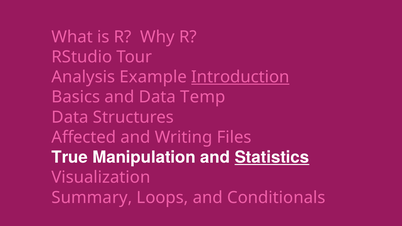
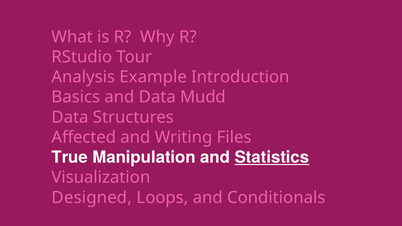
Introduction underline: present -> none (240, 77)
Temp: Temp -> Mudd (203, 97)
Summary: Summary -> Designed (92, 198)
